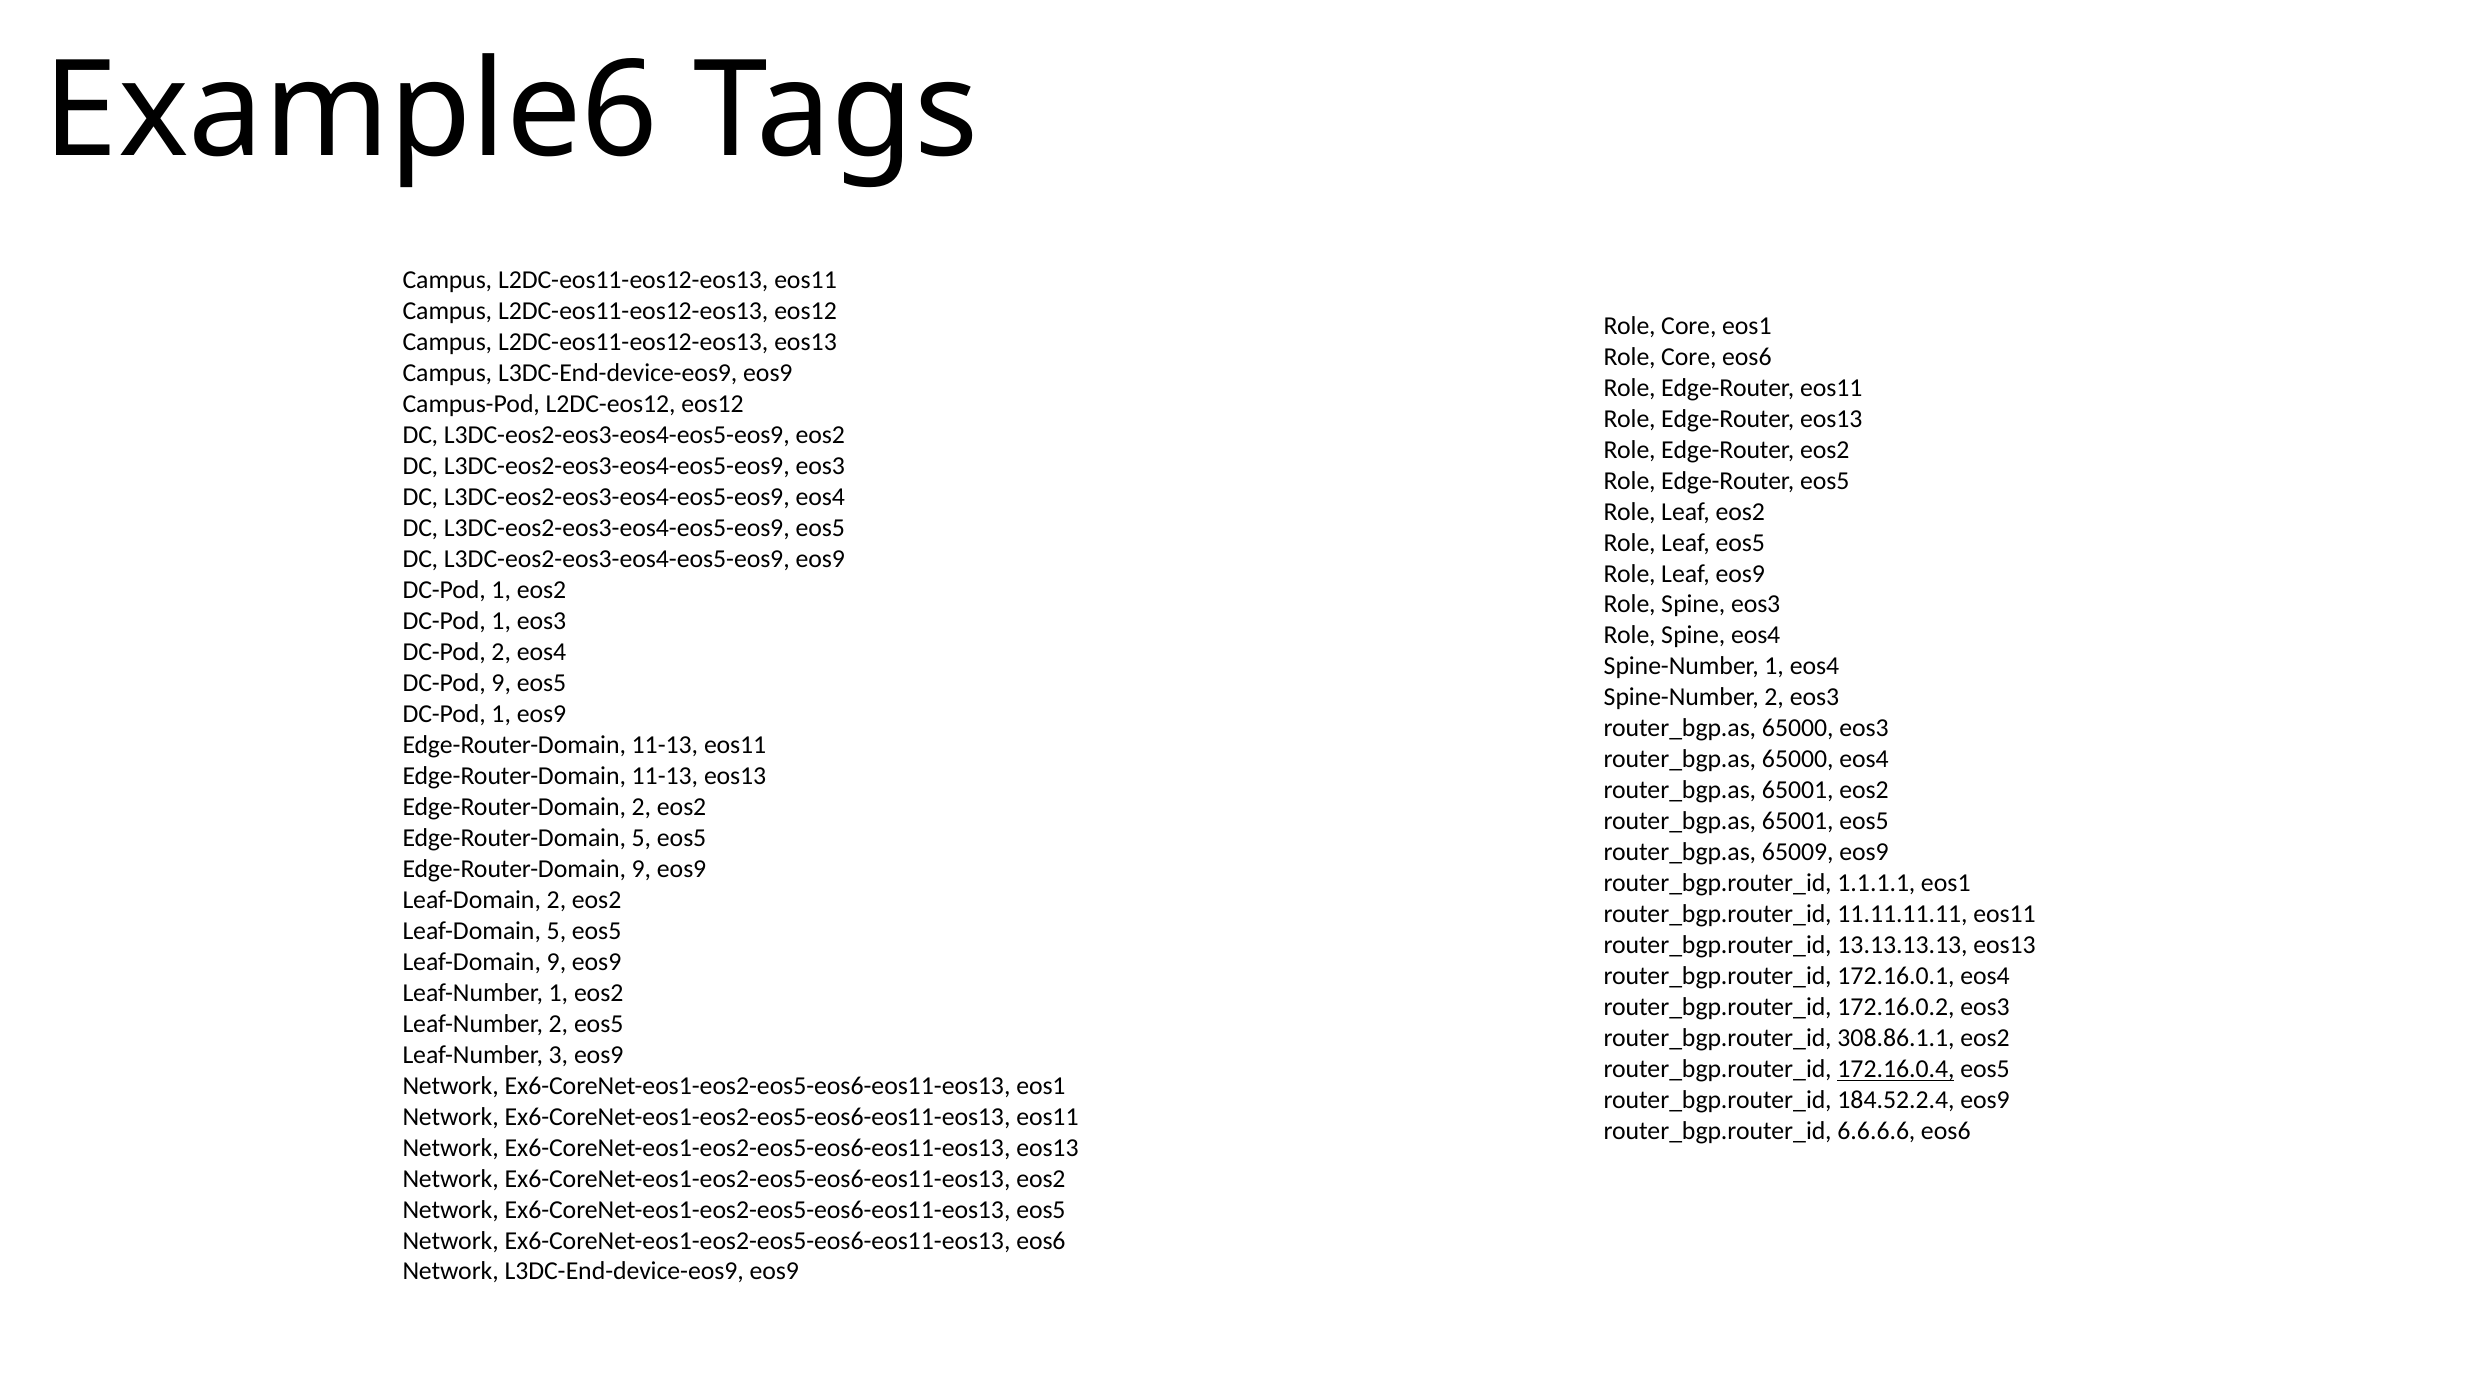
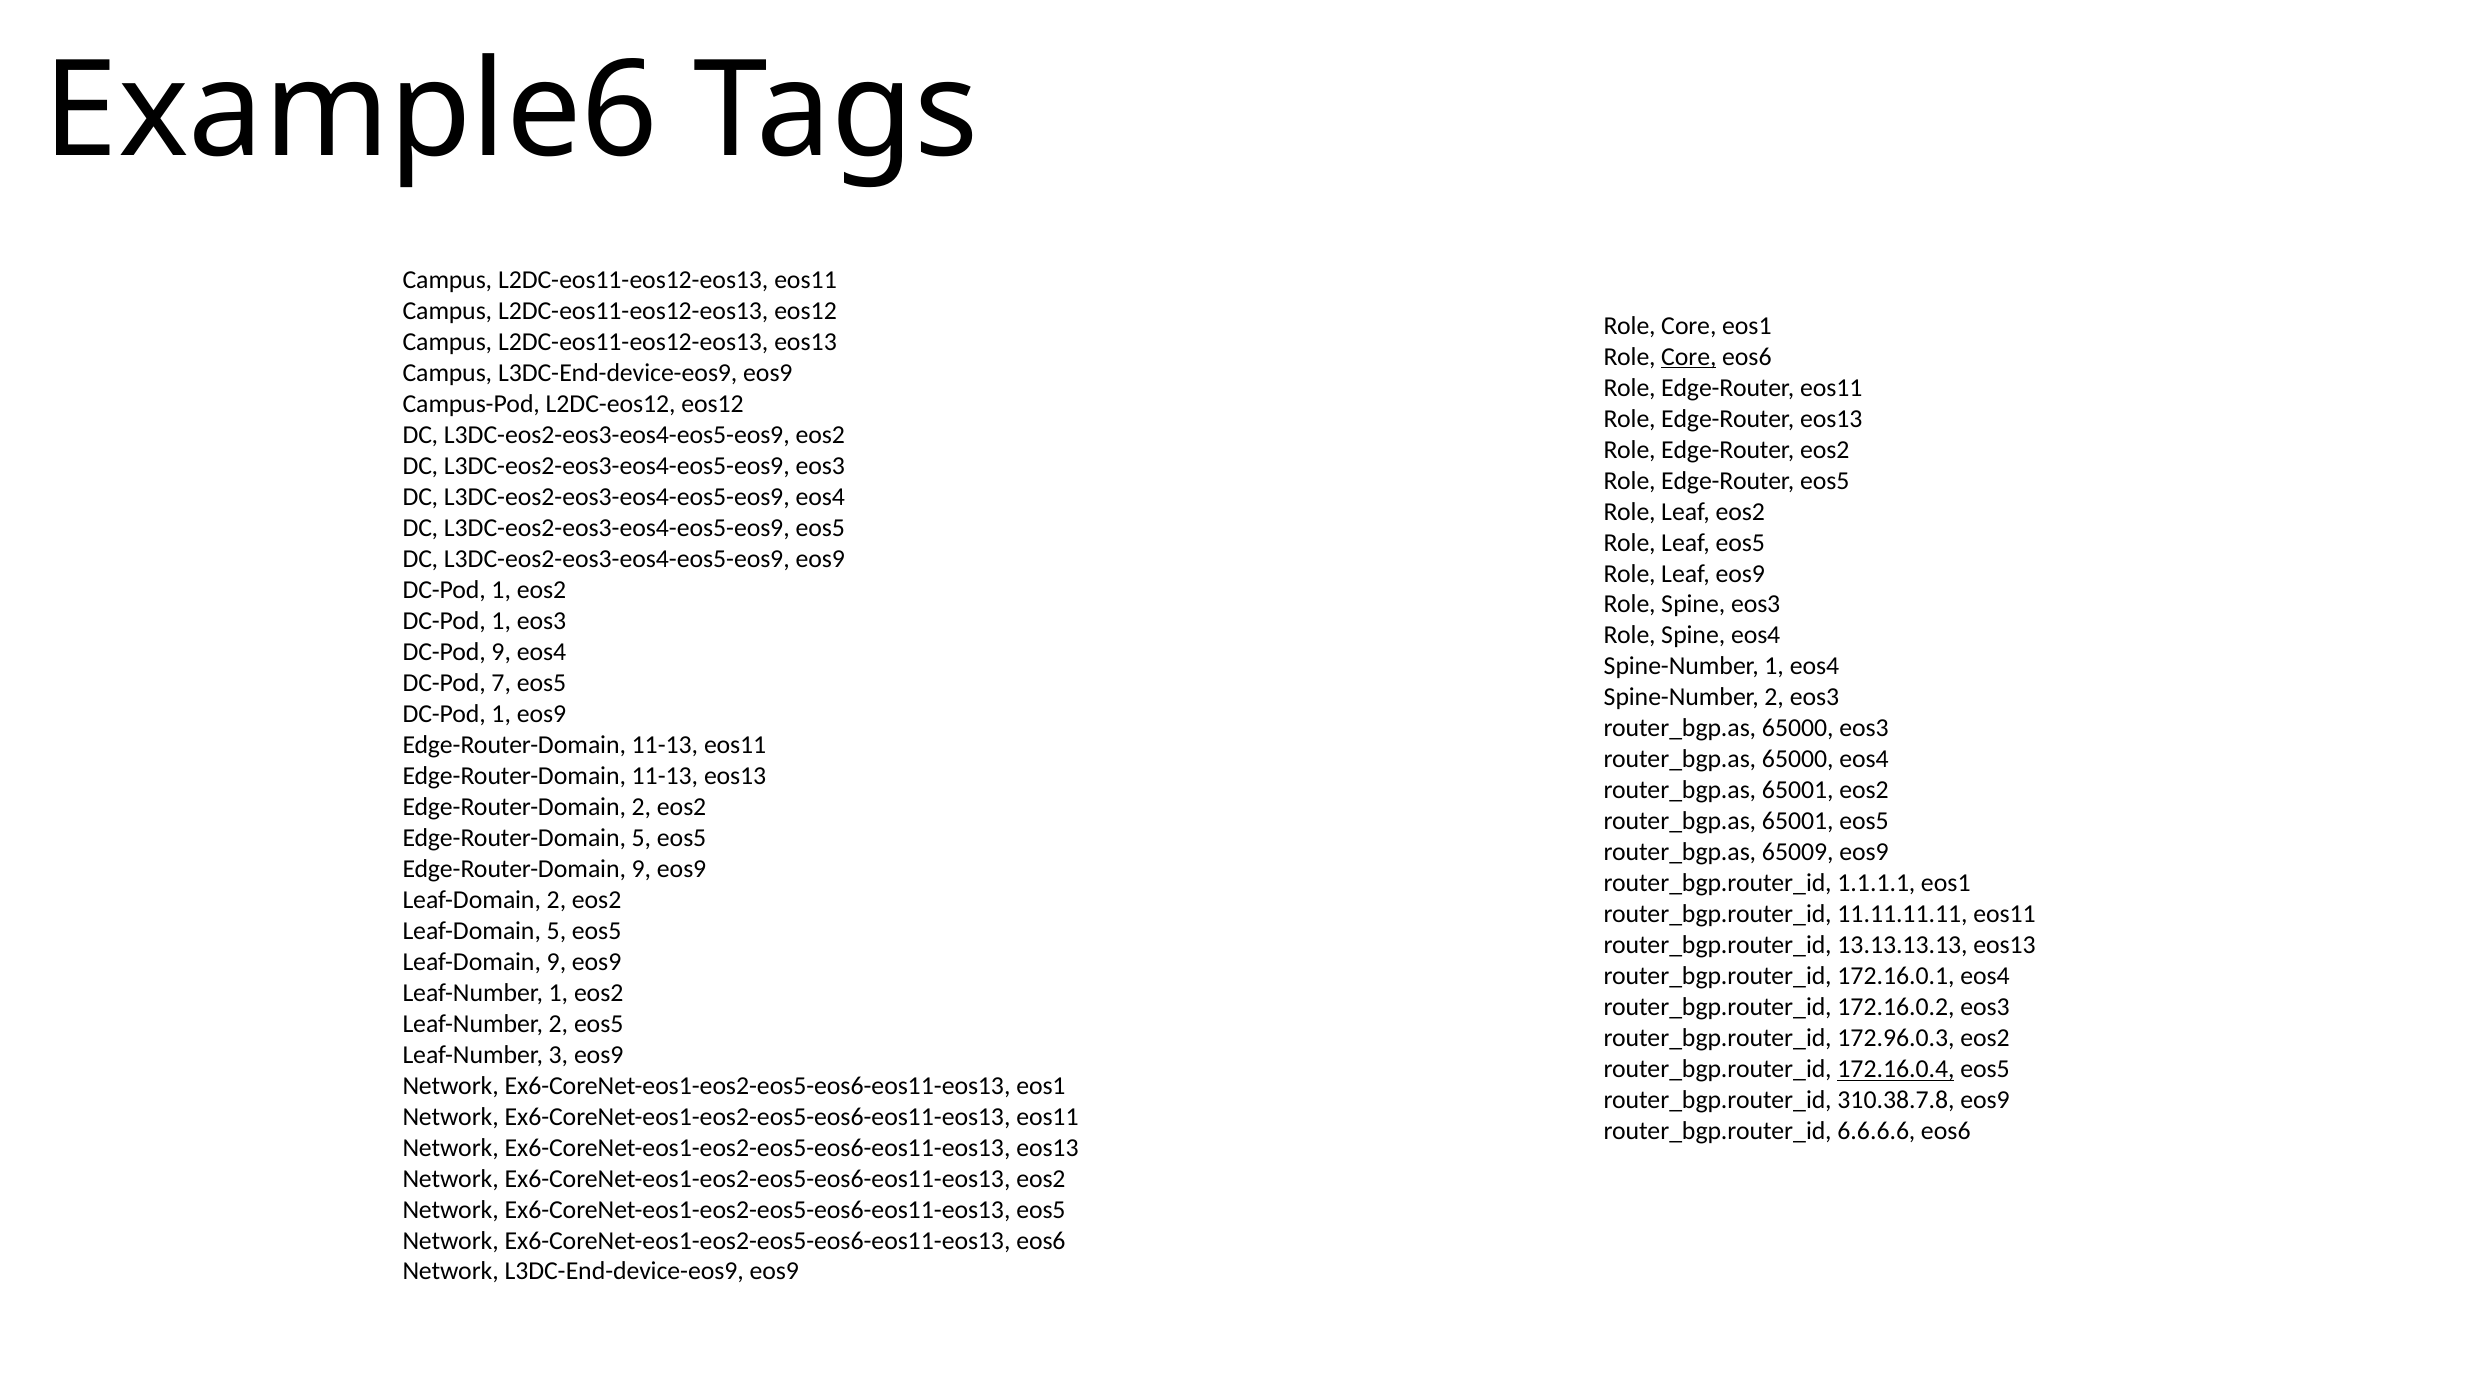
Core underline: none -> present (1689, 357)
DC-Pod 2: 2 -> 9 (501, 652)
DC-Pod 9: 9 -> 7 (501, 683)
308.86.1.1: 308.86.1.1 -> 172.96.0.3 (1896, 1038)
184.52.2.4: 184.52.2.4 -> 310.38.7.8 (1896, 1100)
